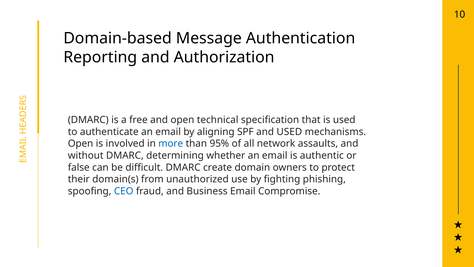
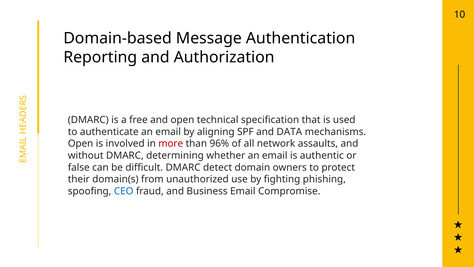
and USED: USED -> DATA (289, 132)
more colour: blue -> red (171, 143)
95%: 95% -> 96% (219, 143)
create: create -> detect (218, 167)
